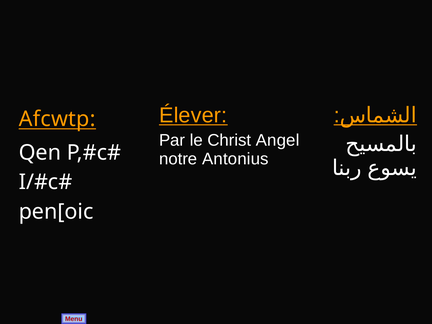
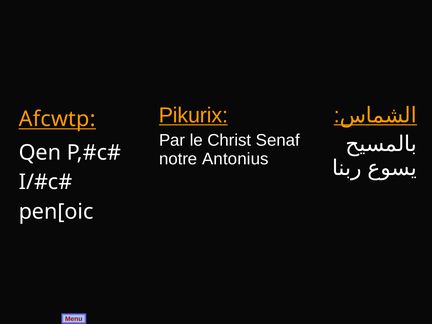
Élever: Élever -> Pikurix (193, 115)
Angel: Angel -> Senaf (278, 140)
